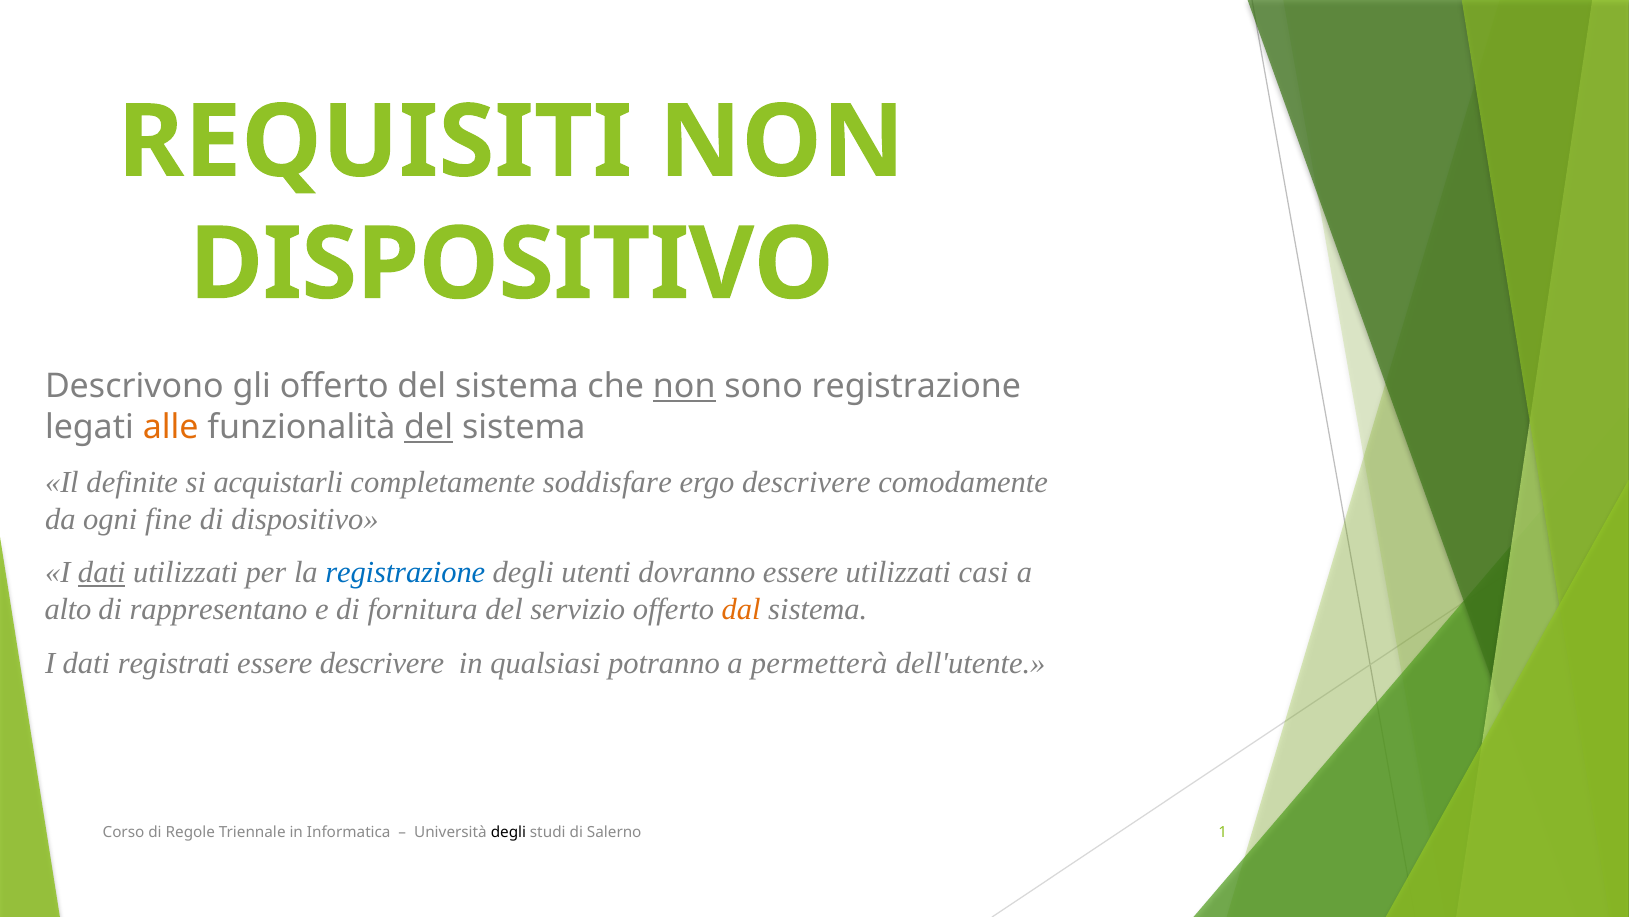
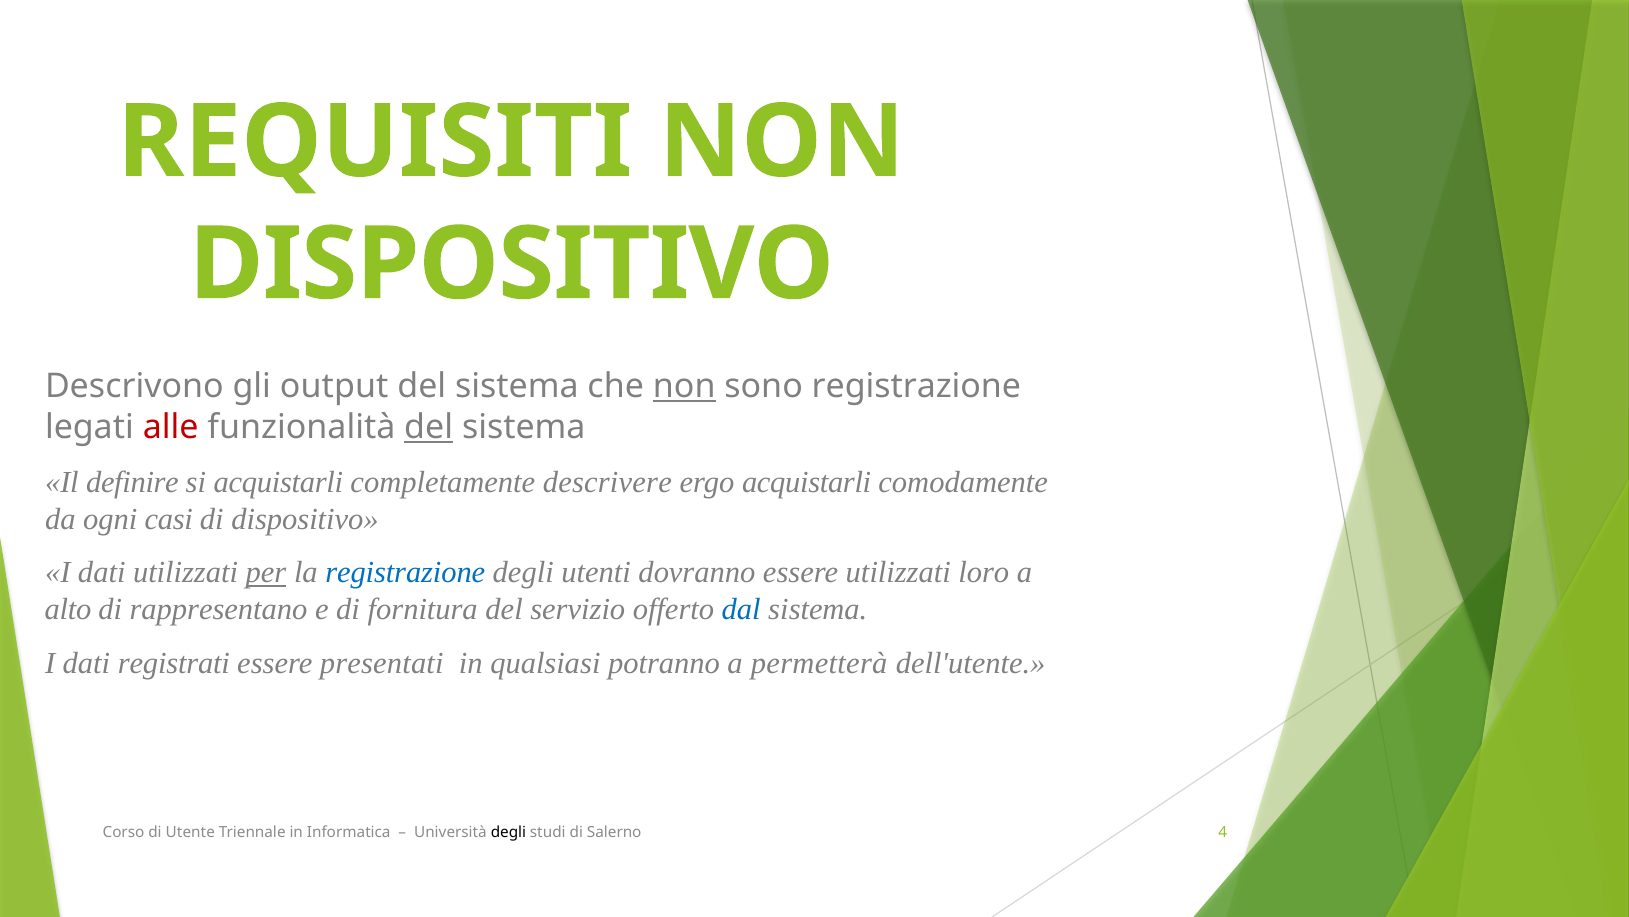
gli offerto: offerto -> output (334, 386)
alle colour: orange -> red (171, 427)
definite: definite -> definire (132, 482)
soddisfare: soddisfare -> descrivere (607, 482)
ergo descrivere: descrivere -> acquistarli (807, 482)
fine: fine -> casi (169, 519)
dati underline: present -> none (102, 572)
per underline: none -> present (266, 572)
casi: casi -> loro (984, 572)
dal colour: orange -> blue (741, 609)
essere descrivere: descrivere -> presentati (382, 663)
Regole: Regole -> Utente (190, 831)
1: 1 -> 4 (1223, 831)
